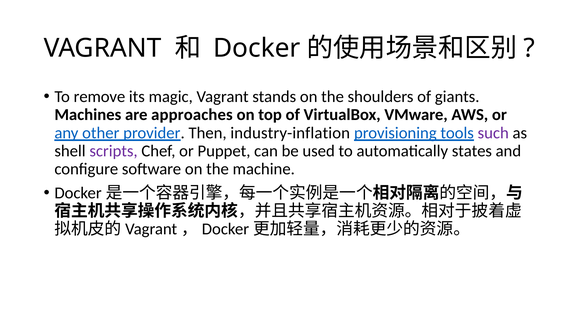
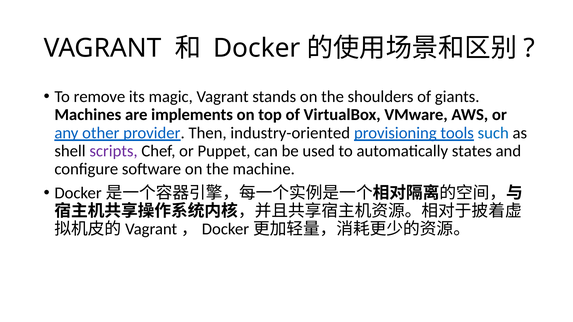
approaches: approaches -> implements (192, 115)
industry-inflation: industry-inflation -> industry-oriented (290, 133)
such colour: purple -> blue (493, 133)
